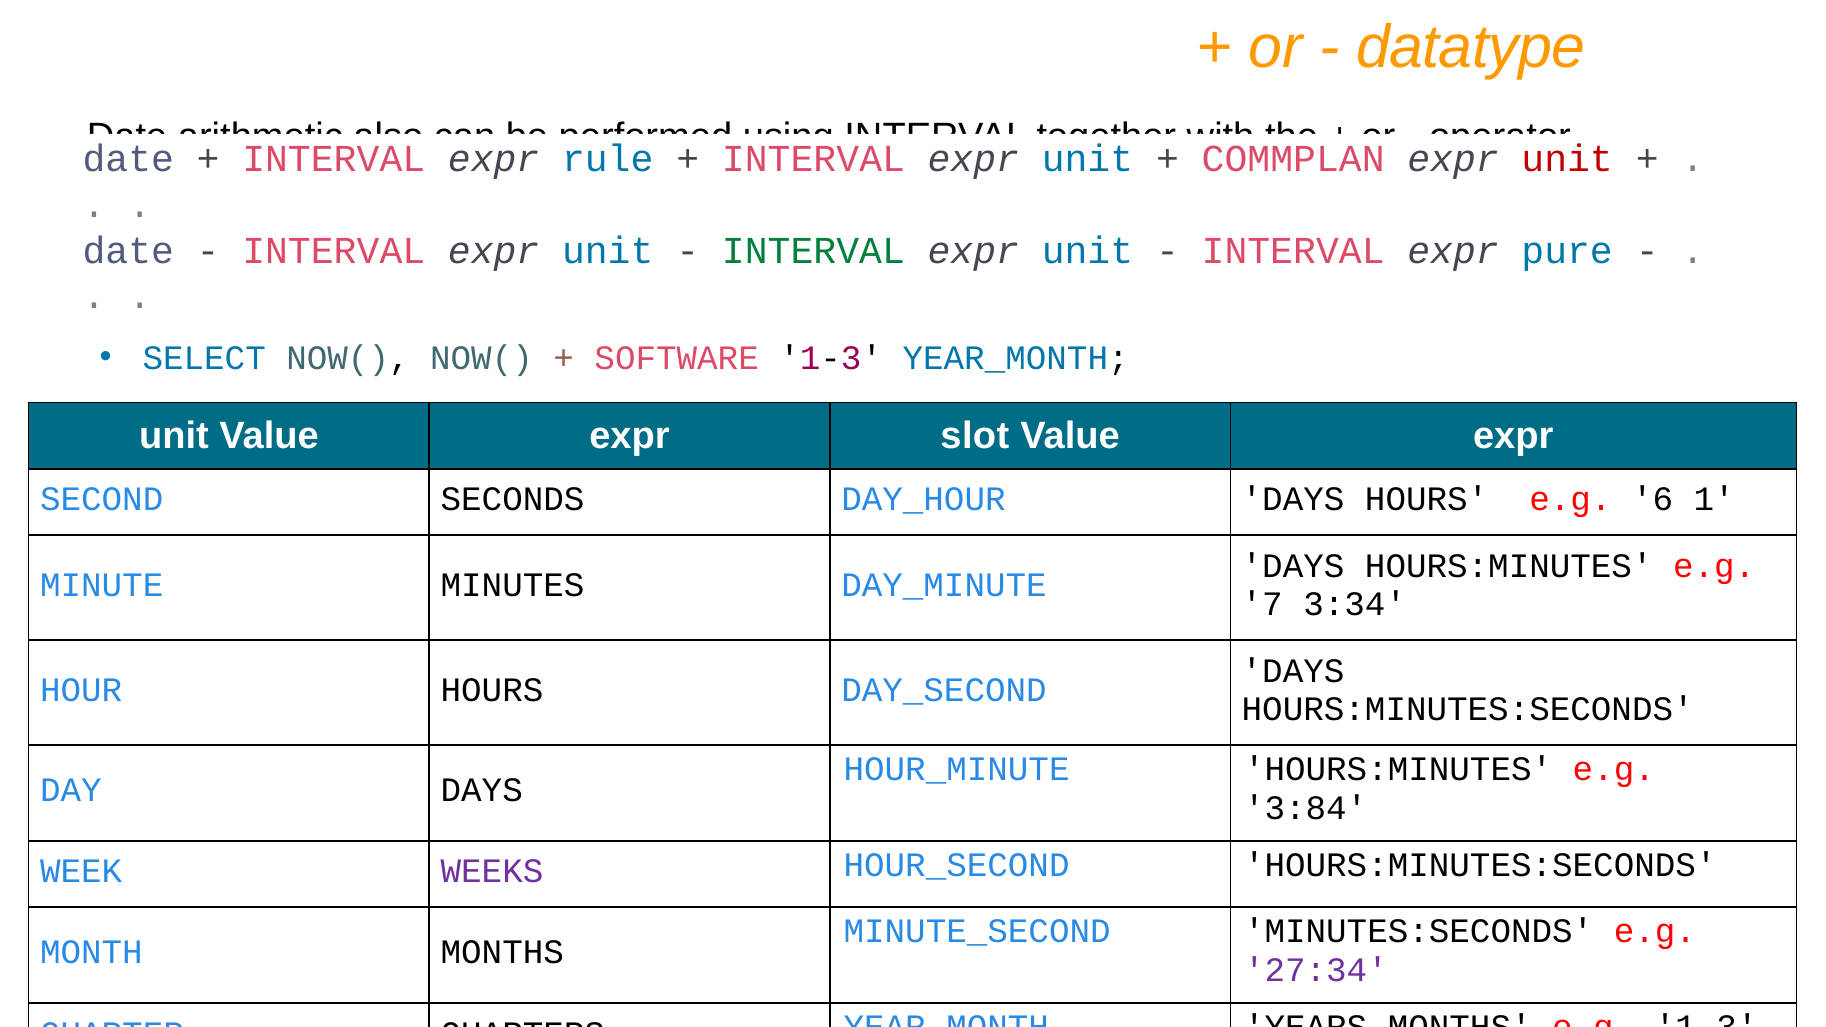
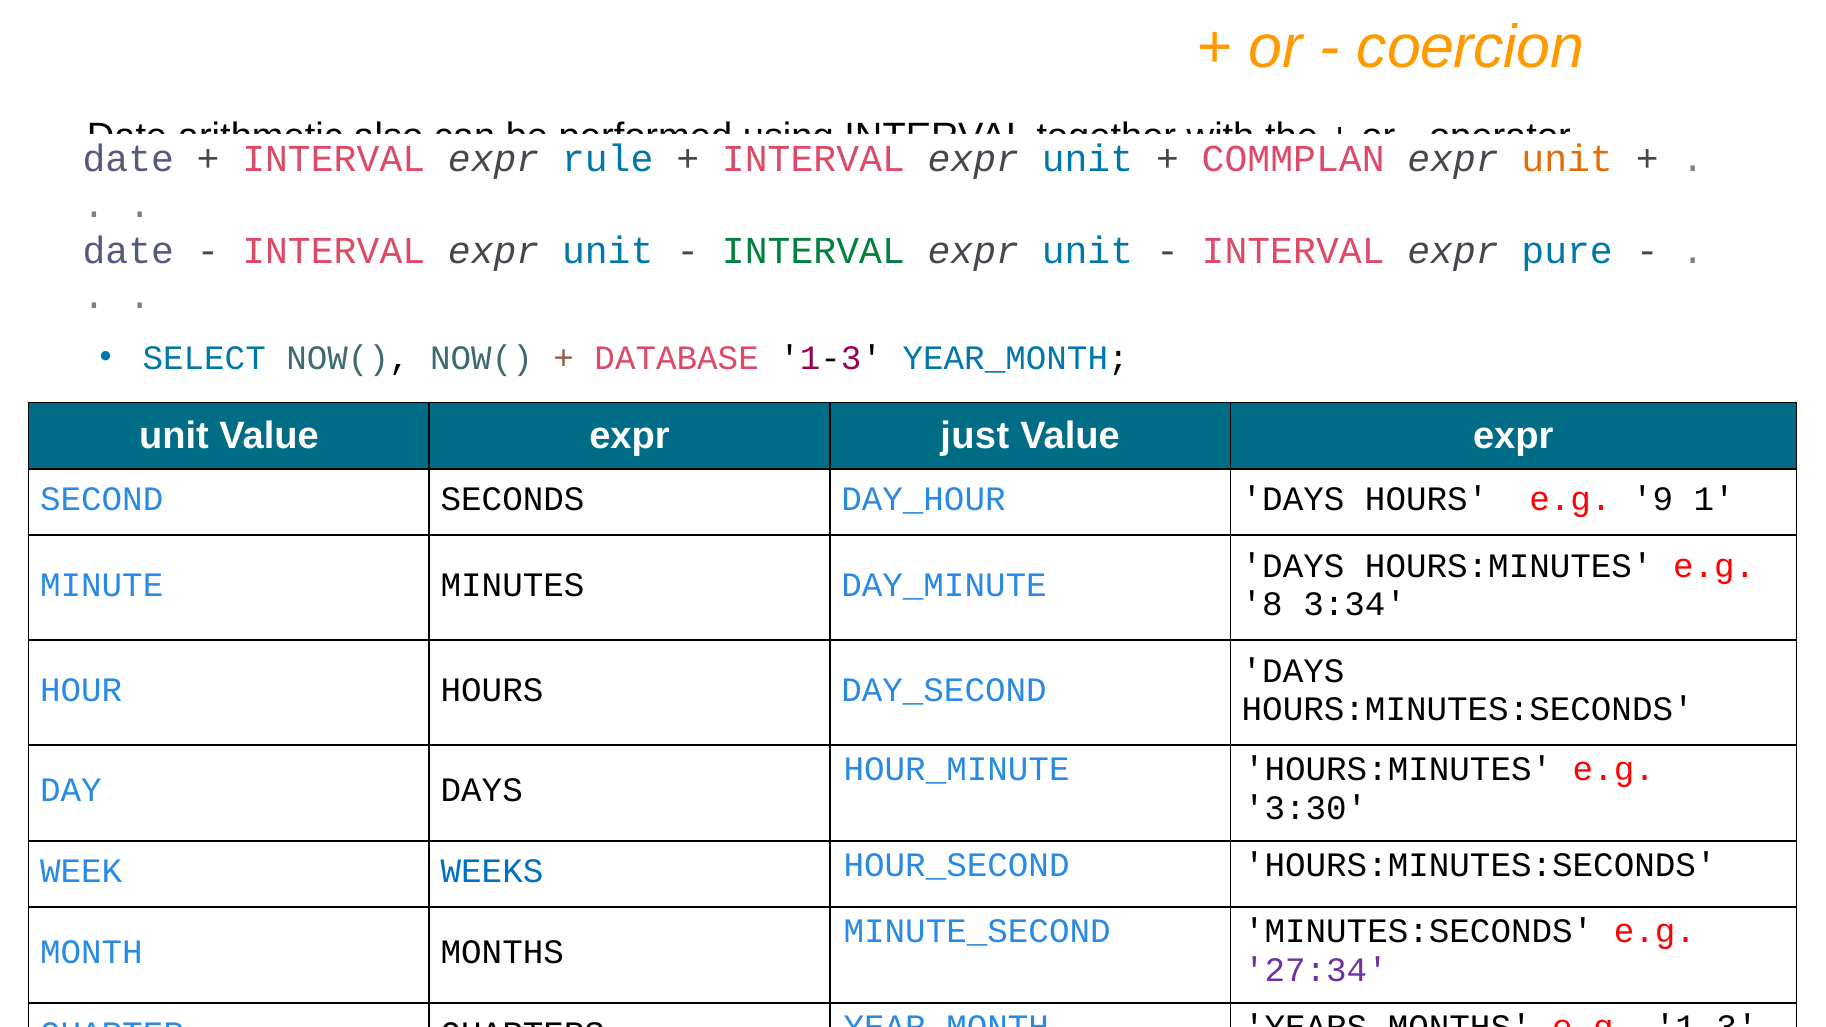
datatype: datatype -> coercion (1471, 48)
unit colour: red -> orange (1567, 159)
SOFTWARE: SOFTWARE -> DATABASE (677, 358)
slot: slot -> just (975, 436)
6: 6 -> 9 (1653, 500)
7: 7 -> 8 (1262, 605)
3:84: 3:84 -> 3:30 (1306, 808)
WEEKS colour: purple -> blue (492, 872)
